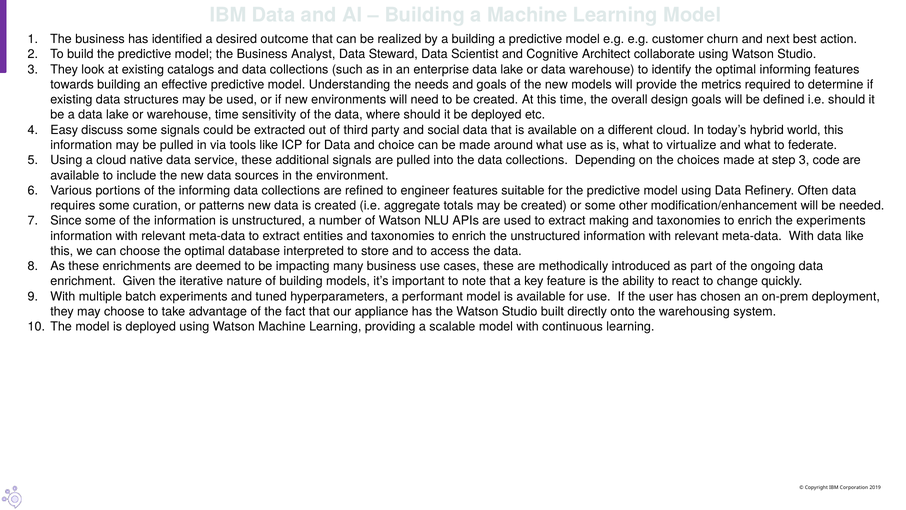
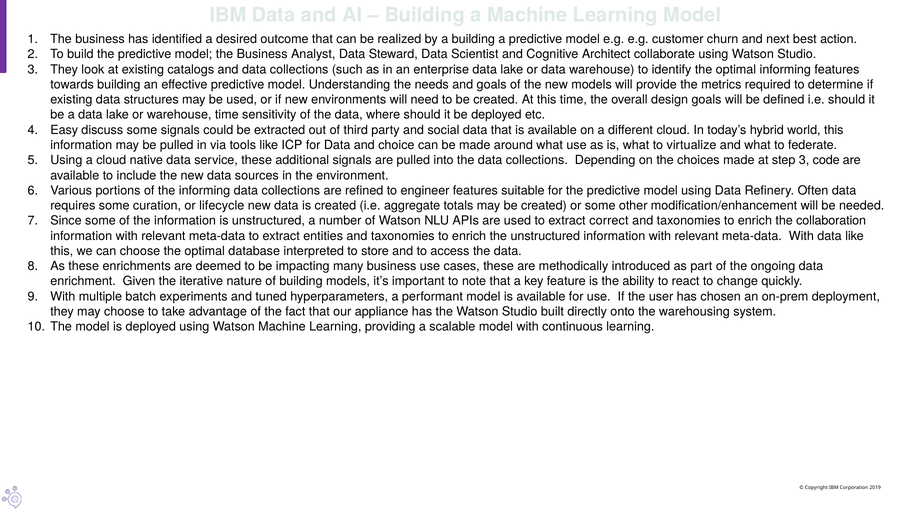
patterns: patterns -> lifecycle (222, 205)
making: making -> correct (609, 221)
the experiments: experiments -> collaboration (831, 221)
